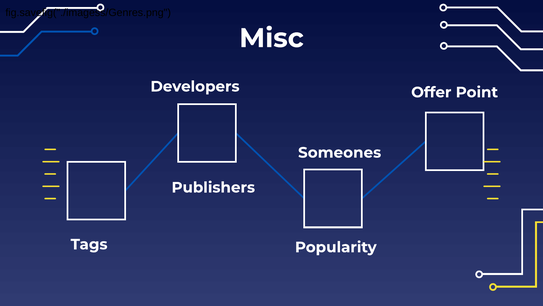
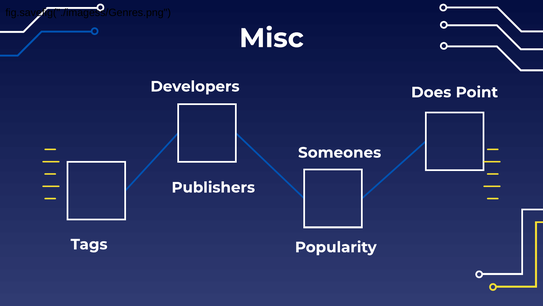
Offer: Offer -> Does (431, 92)
